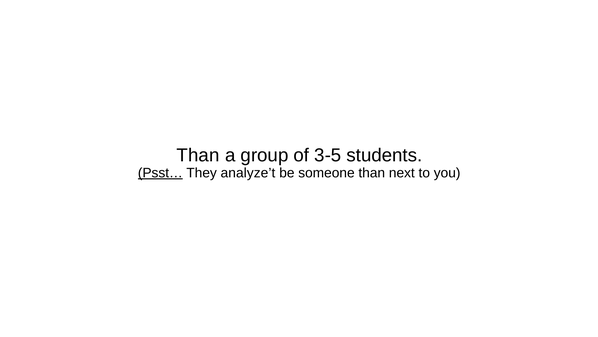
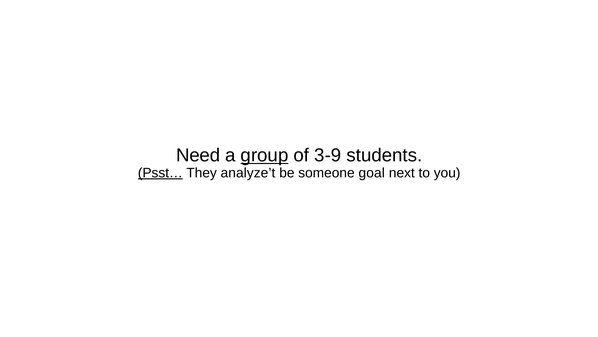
Than: Than -> Need (198, 155)
group underline: none -> present (265, 155)
3-5: 3-5 -> 3-9 (328, 155)
someone than: than -> goal (372, 173)
